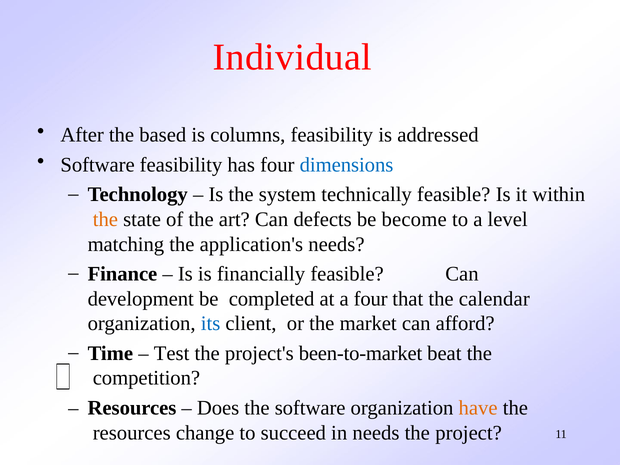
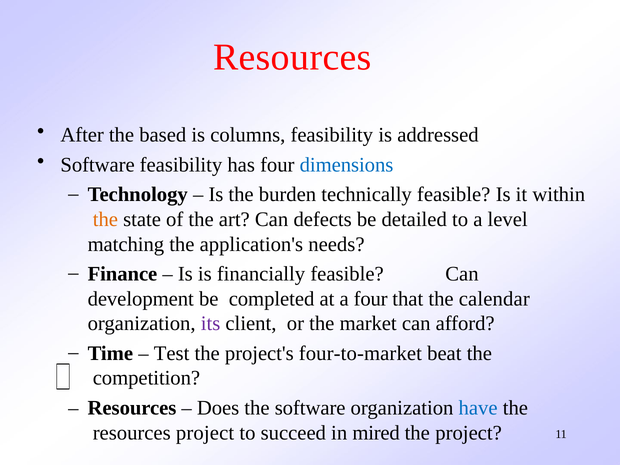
Individual: Individual -> Resources (292, 57)
system: system -> burden (288, 195)
become: become -> detailed (414, 219)
its colour: blue -> purple (211, 324)
been-to-market: been-to-market -> four-to-market (360, 353)
have colour: orange -> blue (478, 408)
resources change: change -> project (205, 433)
in needs: needs -> mired (376, 433)
